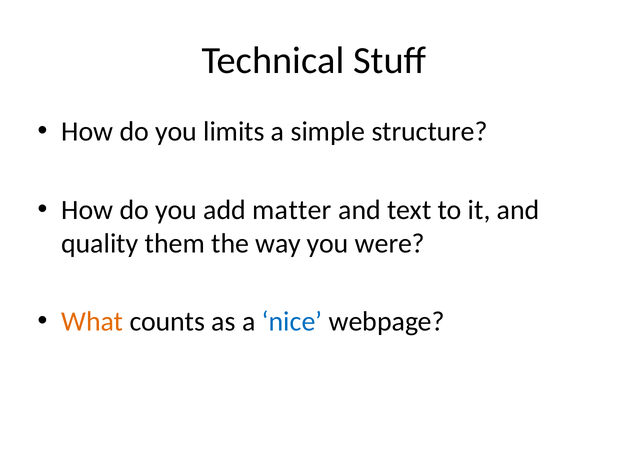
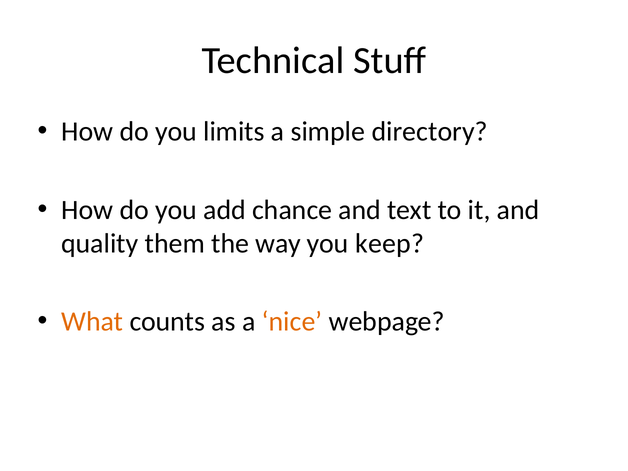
structure: structure -> directory (430, 132)
matter: matter -> chance (292, 210)
were: were -> keep (390, 243)
nice colour: blue -> orange (292, 322)
